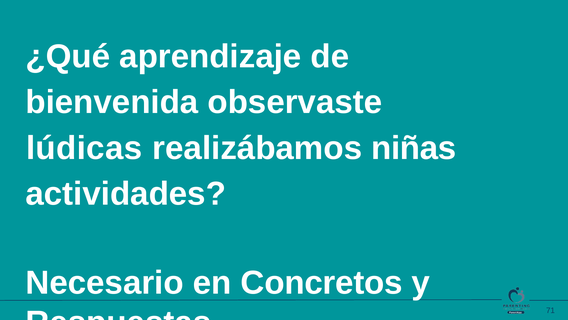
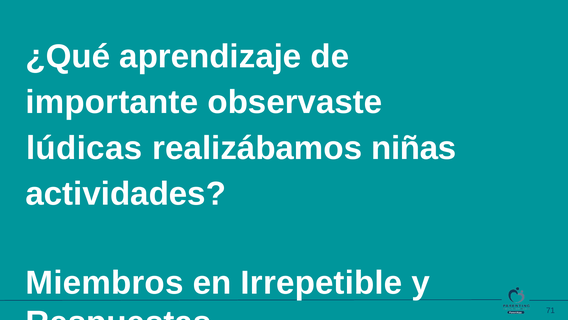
bienvenida: bienvenida -> importante (112, 102)
Necesario: Necesario -> Miembros (104, 283)
Concretos: Concretos -> Irrepetible (321, 283)
